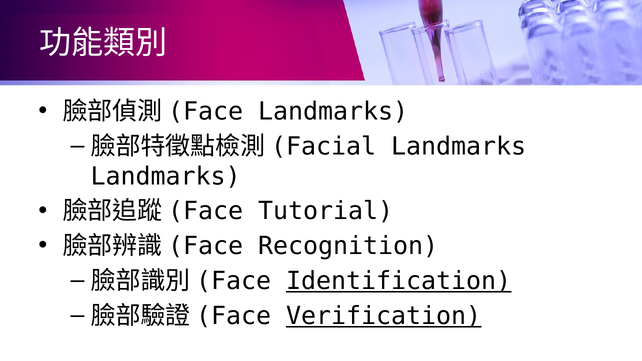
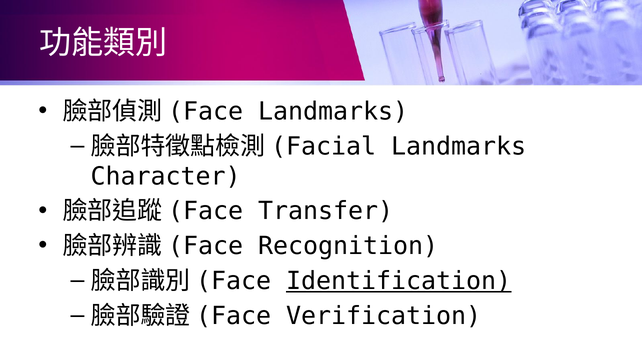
Landmarks: Landmarks -> Character (166, 176)
Tutorial: Tutorial -> Transfer (326, 211)
Verification underline: present -> none (384, 316)
